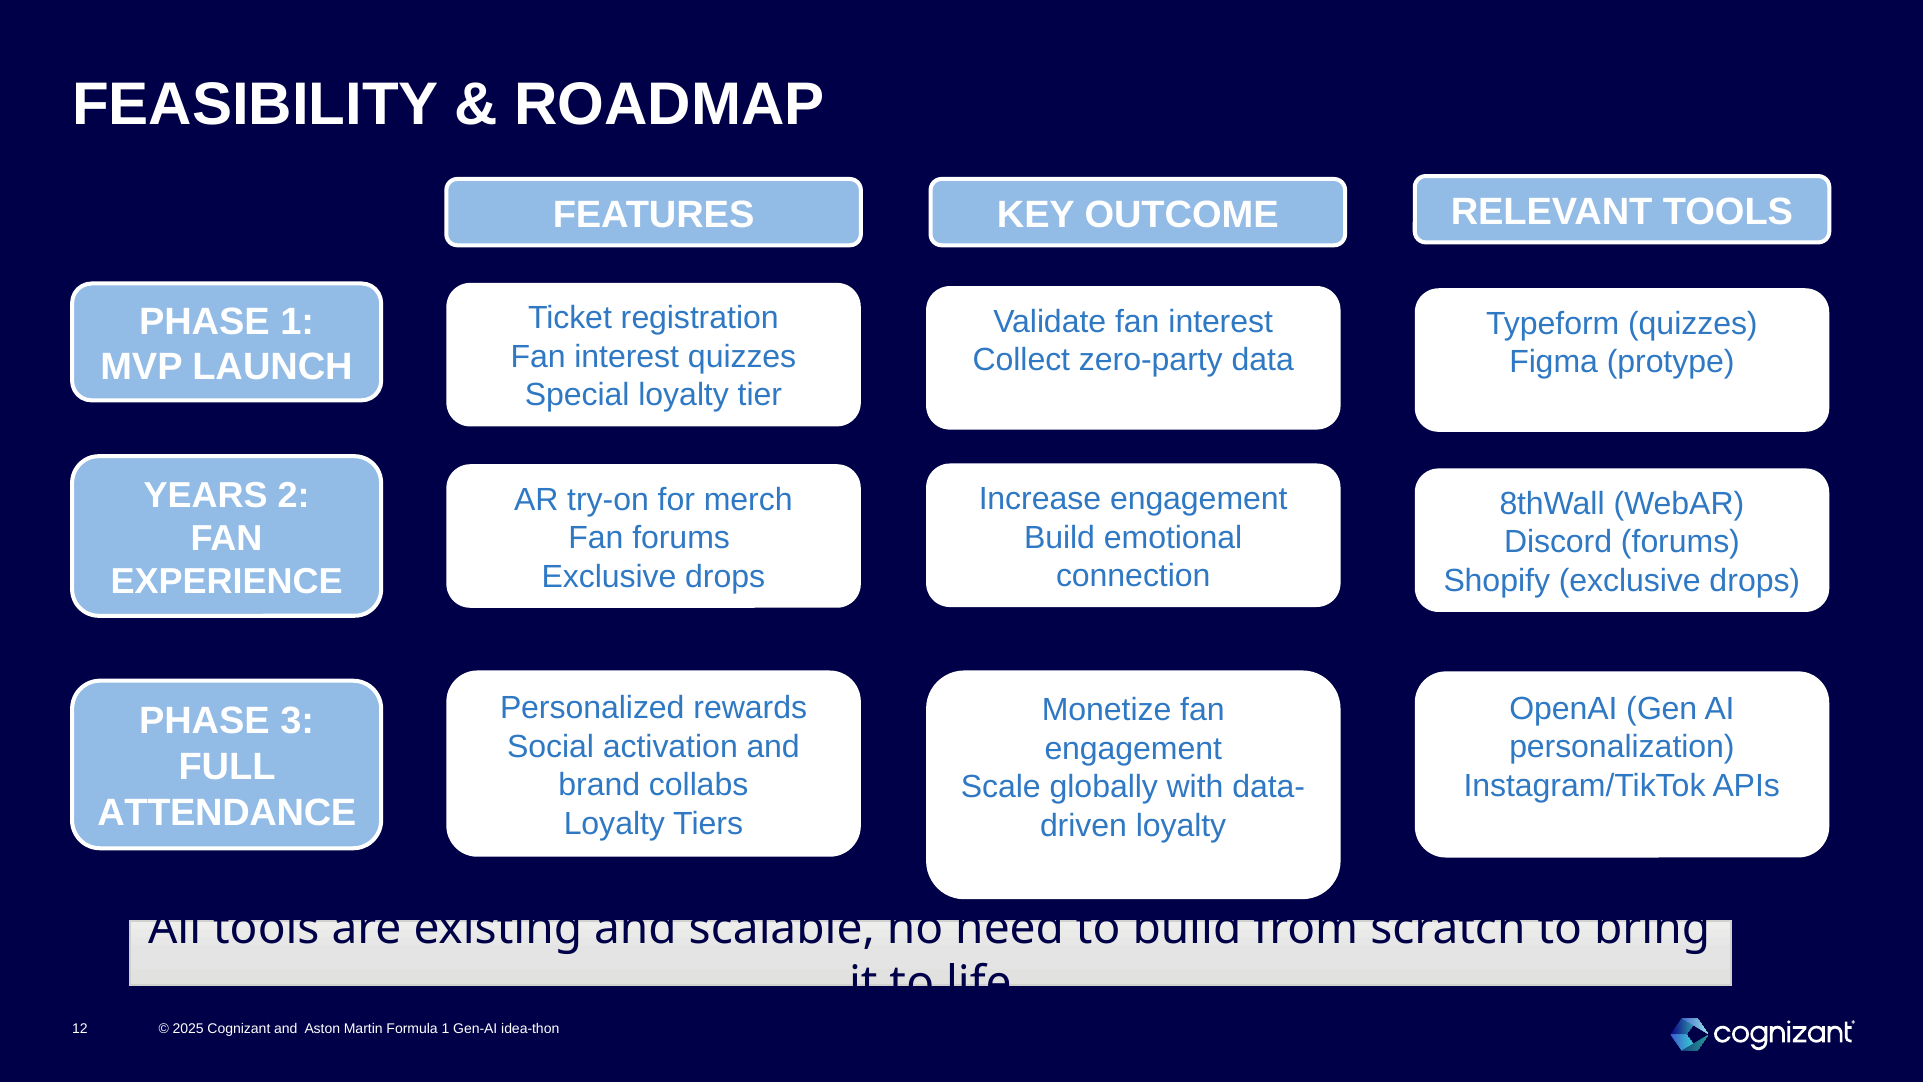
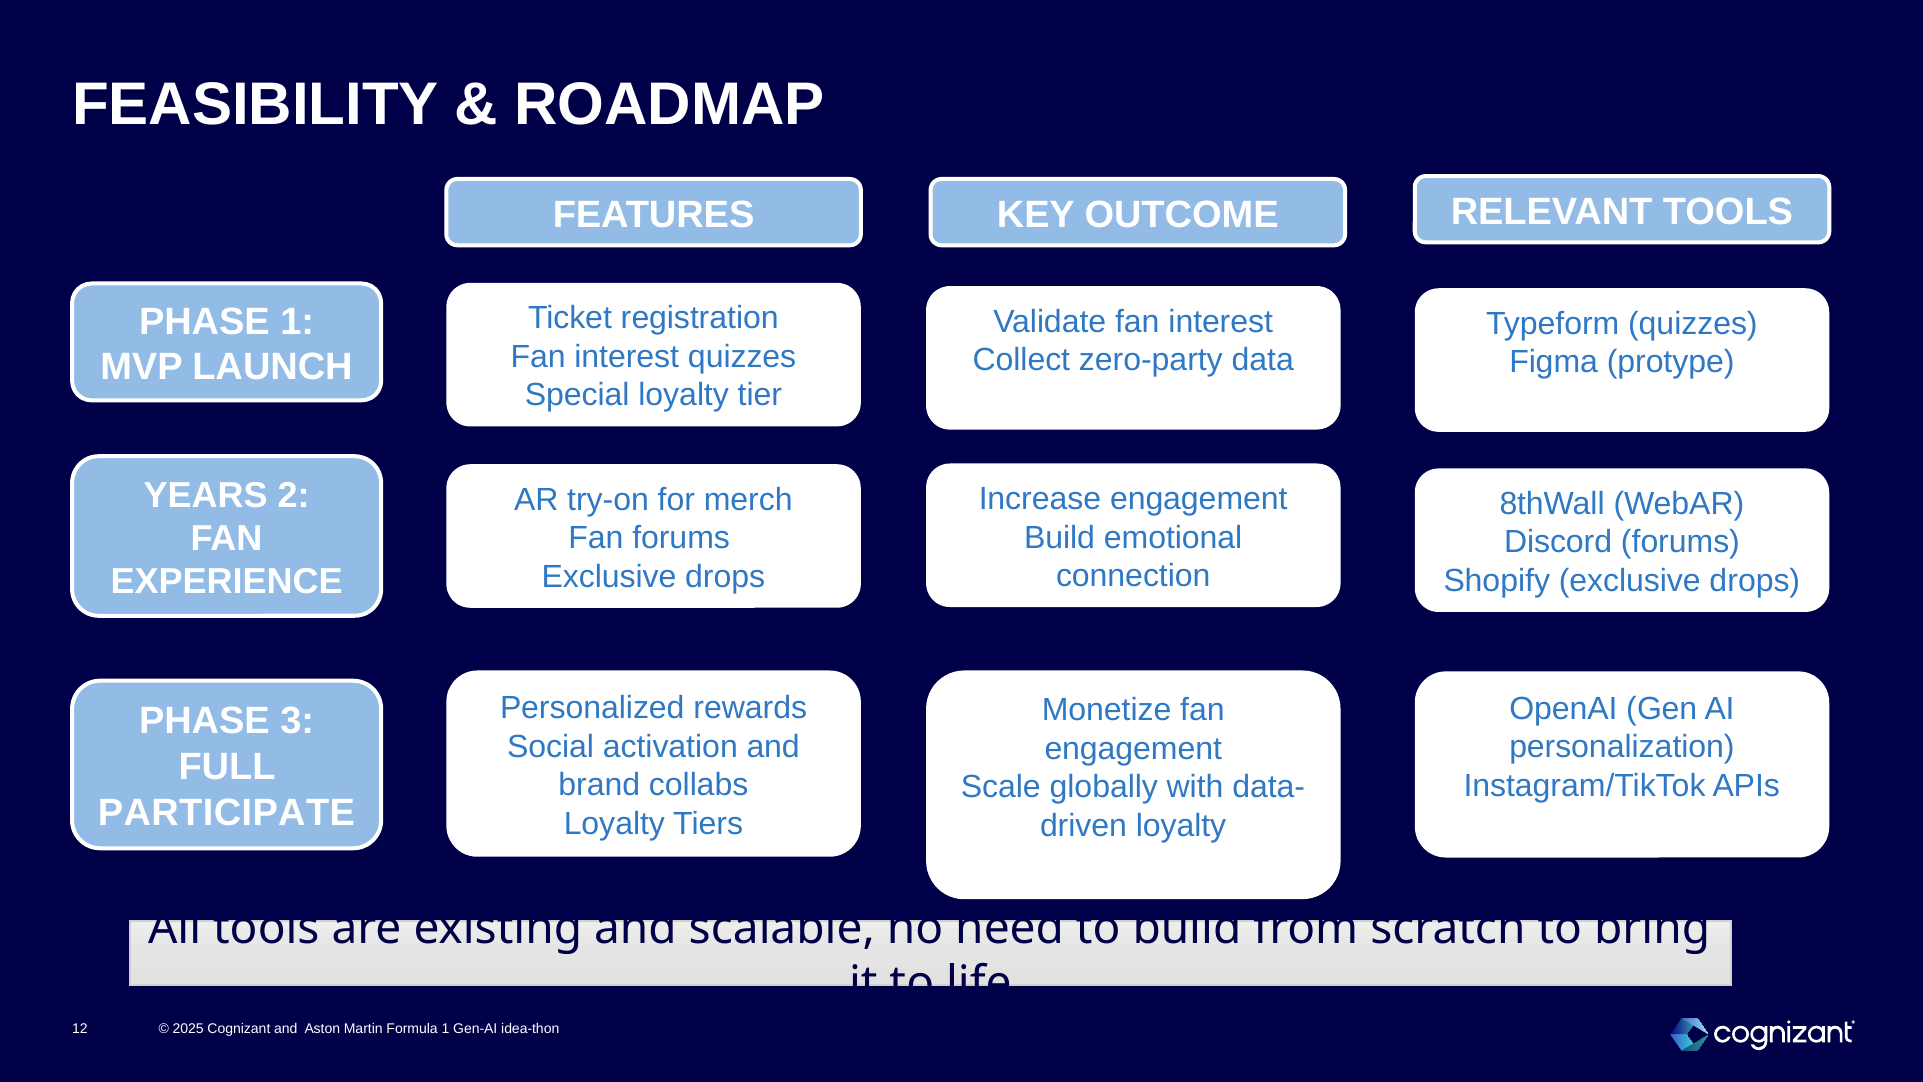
ATTENDANCE: ATTENDANCE -> PARTICIPATE (226, 813)
